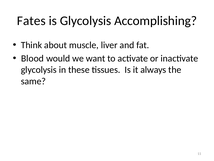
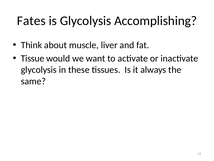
Blood: Blood -> Tissue (33, 58)
